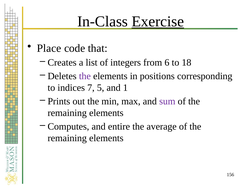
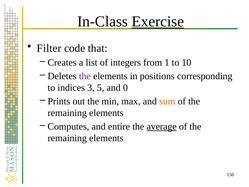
Place: Place -> Filter (49, 48)
6: 6 -> 1 (167, 62)
18: 18 -> 10 (187, 62)
7: 7 -> 3 (91, 88)
1: 1 -> 0 (125, 88)
sum colour: purple -> orange (167, 101)
average underline: none -> present (162, 126)
